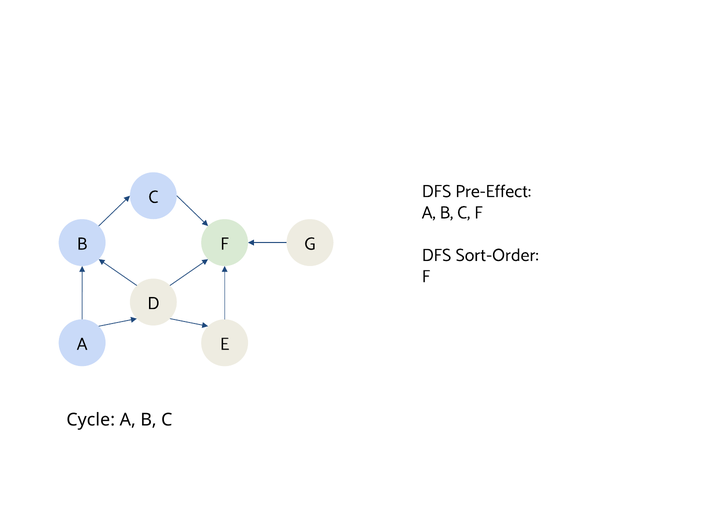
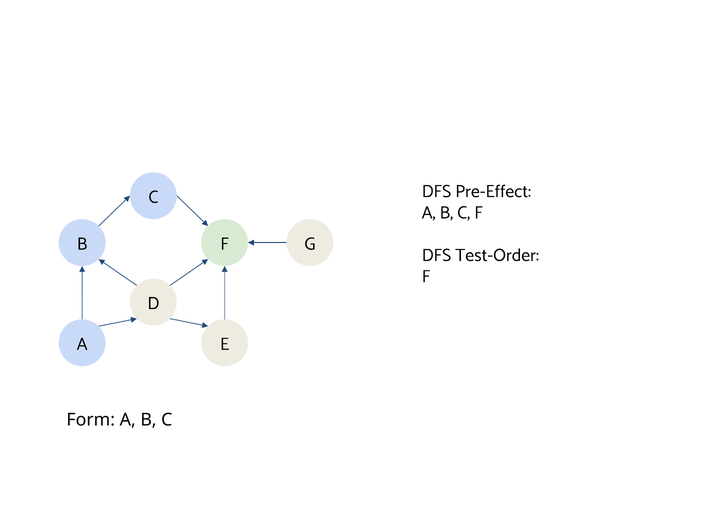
Sort-Order: Sort-Order -> Test-Order (497, 255)
Cycle: Cycle -> Form (91, 420)
